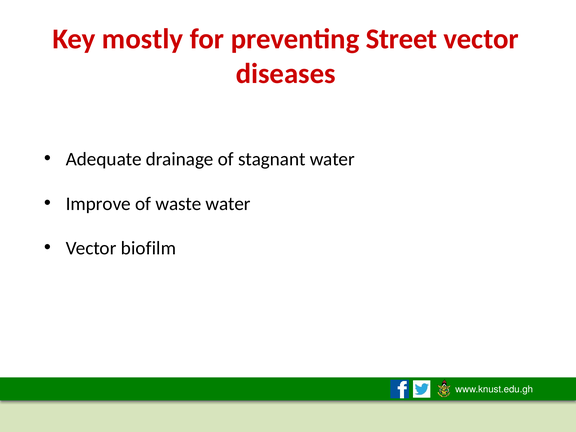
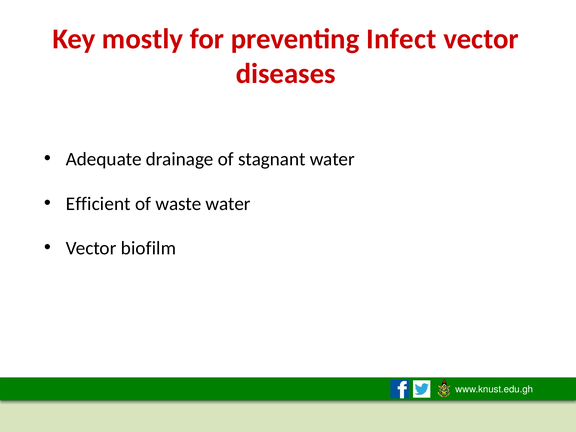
Street: Street -> Infect (401, 39)
Improve: Improve -> Efficient (98, 204)
